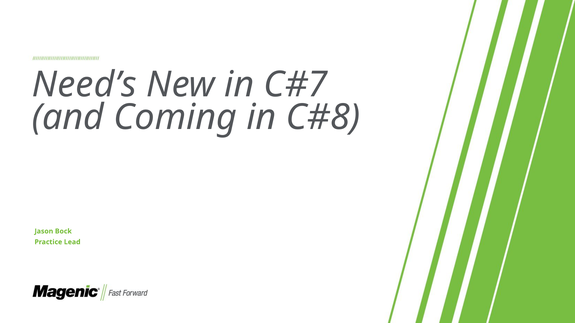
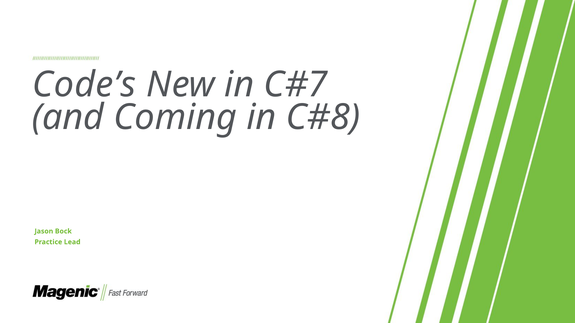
Need’s: Need’s -> Code’s (84, 85)
